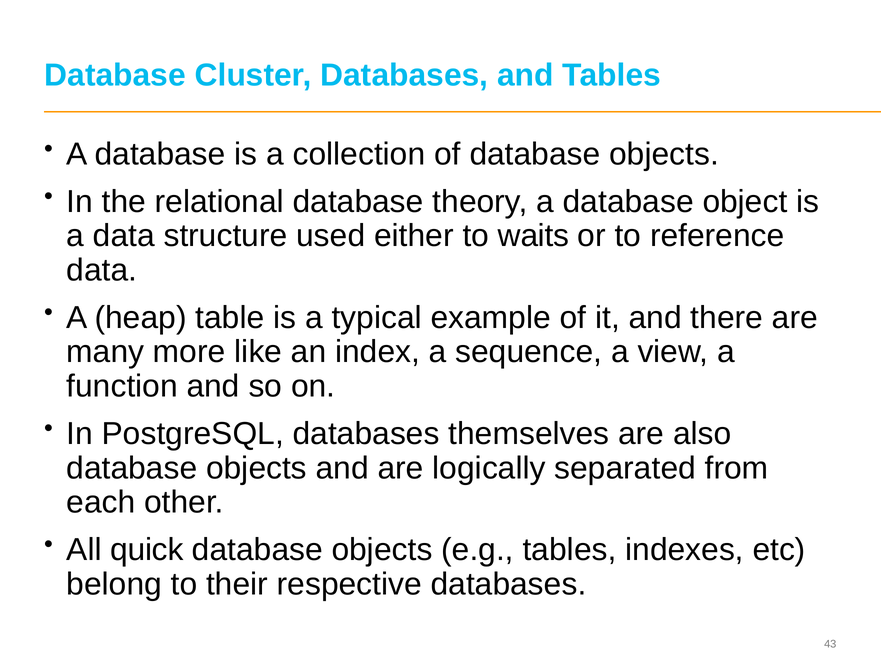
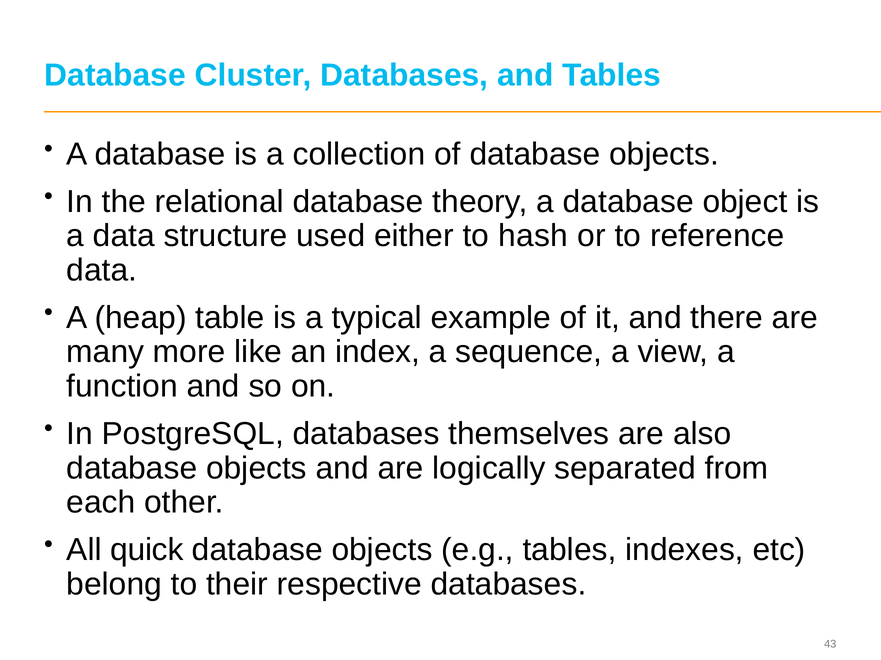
waits: waits -> hash (533, 236)
